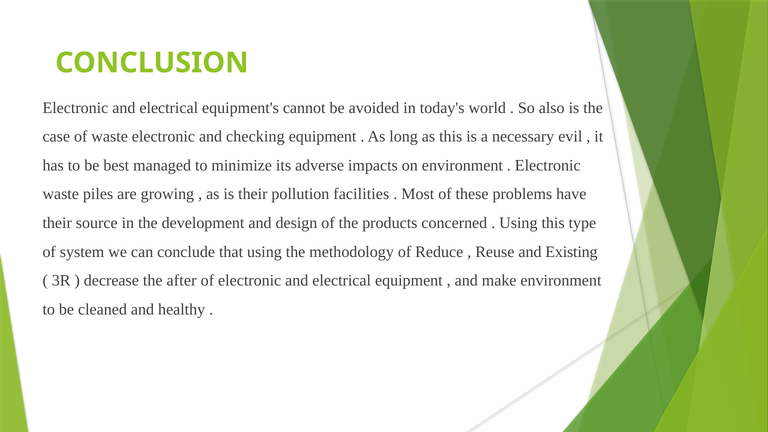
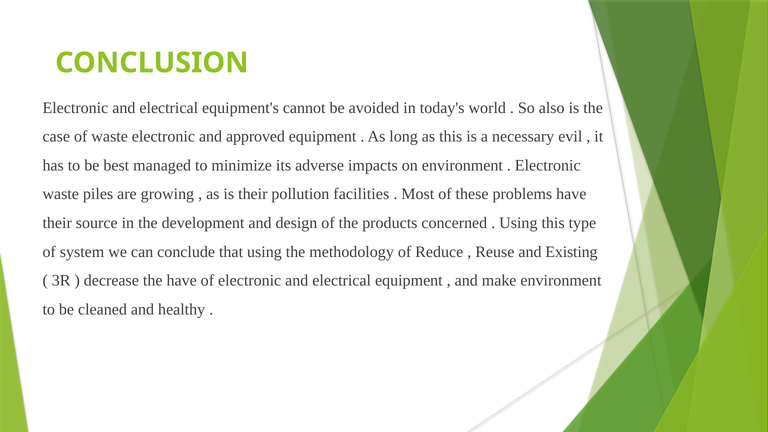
checking: checking -> approved (255, 137)
the after: after -> have (182, 281)
